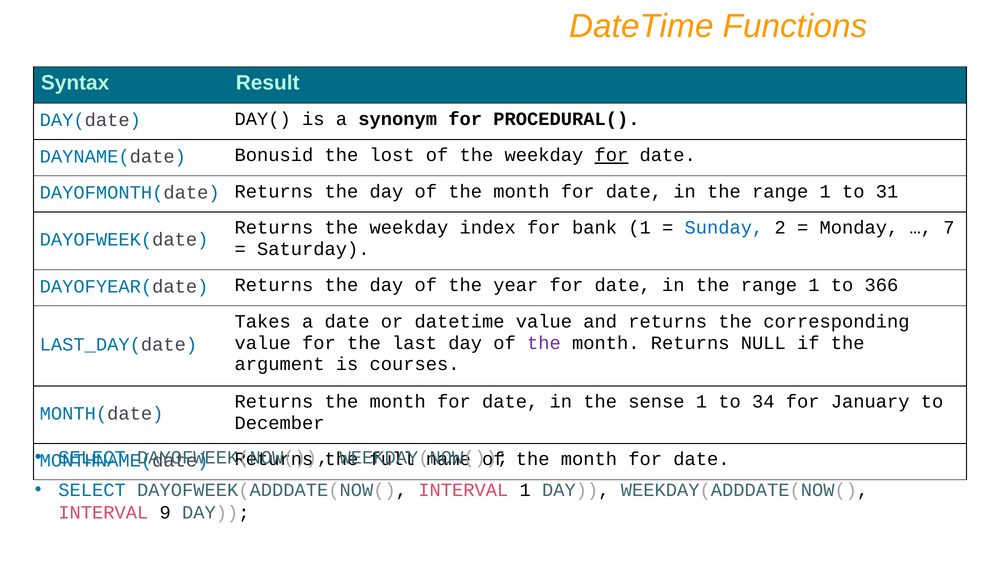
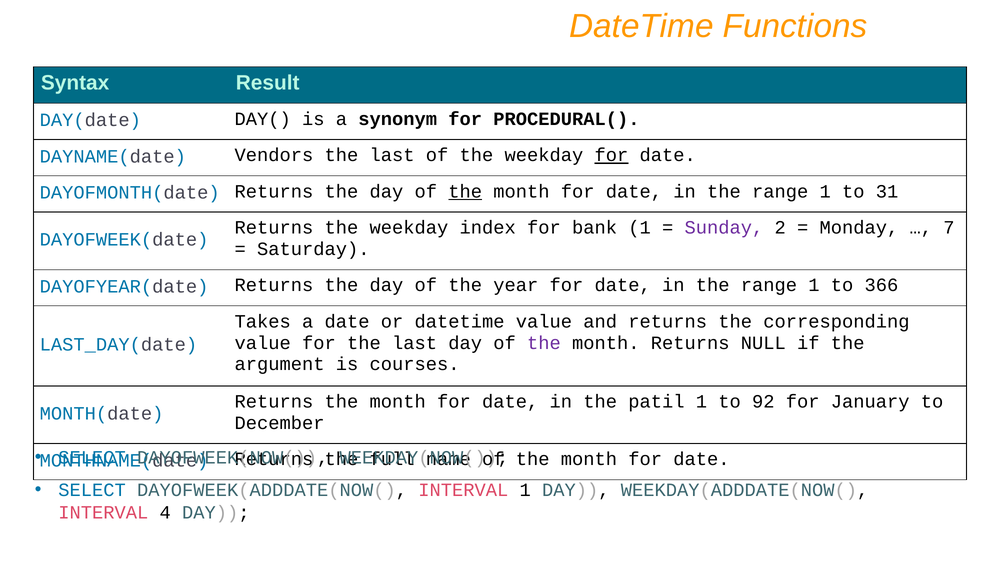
Bonusid: Bonusid -> Vendors (274, 155)
lost: lost -> last (392, 155)
the underline: none -> present (465, 191)
Sunday colour: blue -> purple (724, 228)
sense: sense -> patil (656, 401)
34: 34 -> 92 (763, 401)
9: 9 -> 4 (165, 512)
